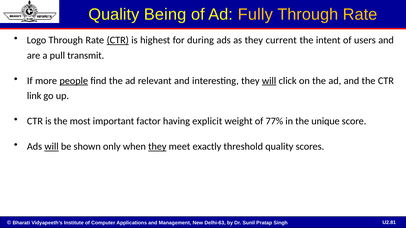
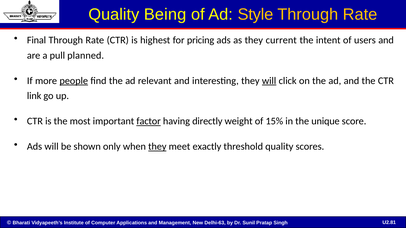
Fully: Fully -> Style (255, 15)
Logo: Logo -> Final (37, 40)
CTR underline: present -> none (118, 40)
during: during -> pricing (201, 40)
transmit: transmit -> planned (86, 56)
factor underline: none -> present (149, 121)
explicit: explicit -> directly (207, 121)
77%: 77% -> 15% (274, 121)
will underline: present -> none (52, 147)
